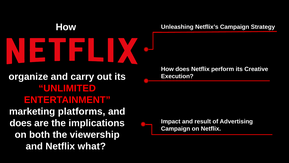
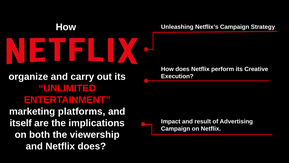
does: does -> itself (21, 123)
Netflix what: what -> does (92, 146)
